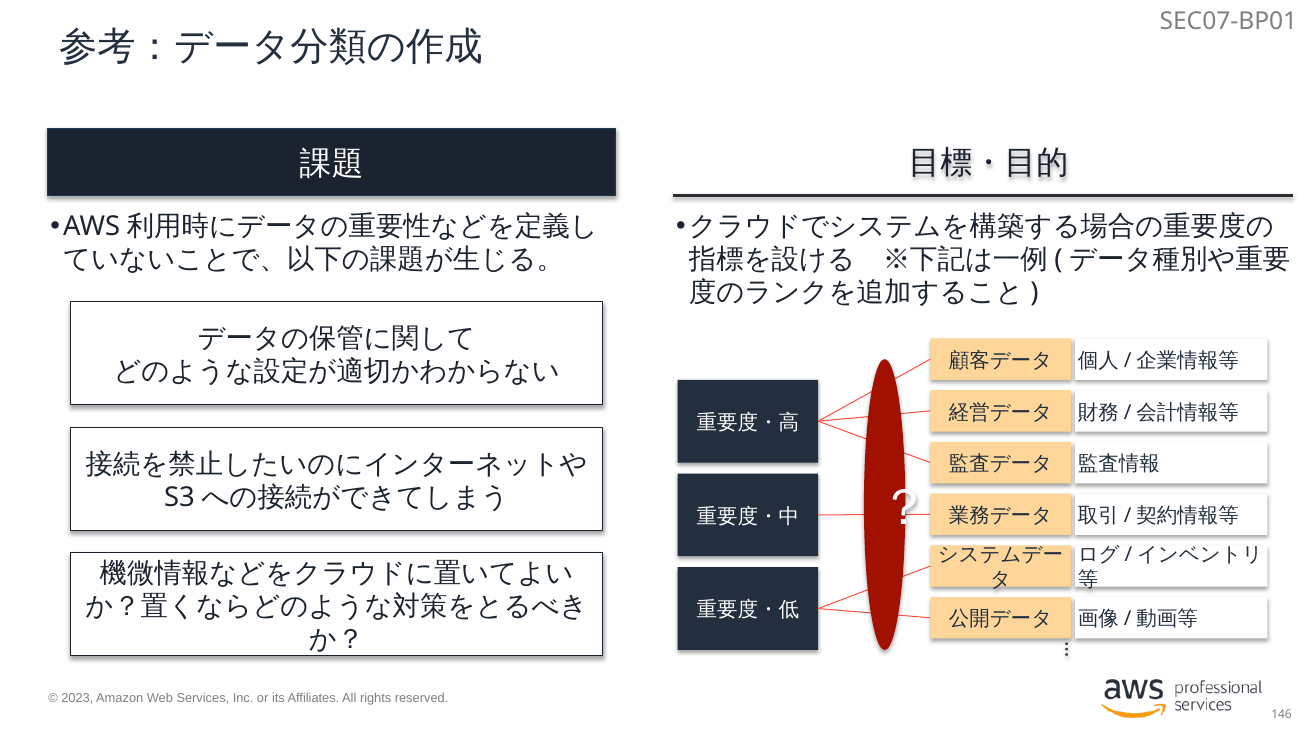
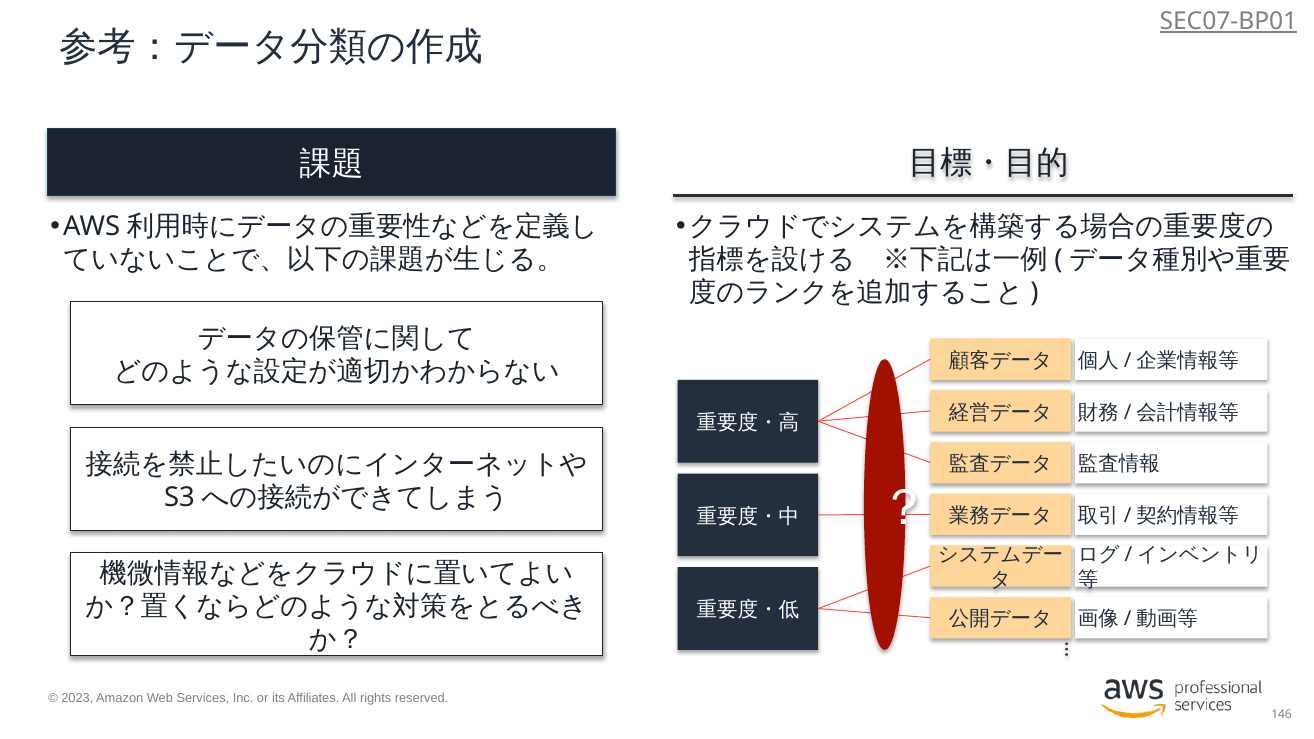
SEC07-BP01 underline: none -> present (1228, 22)
